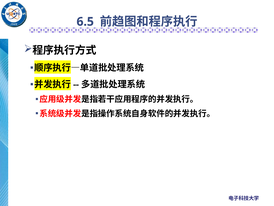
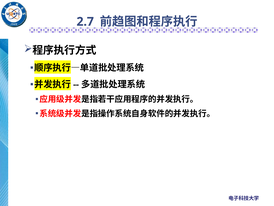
6.5: 6.5 -> 2.7 (85, 22)
